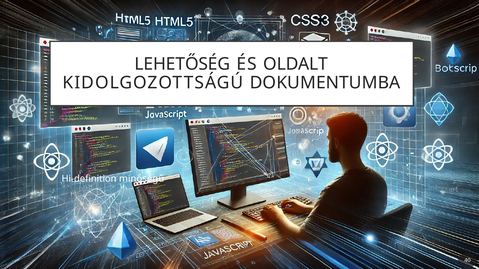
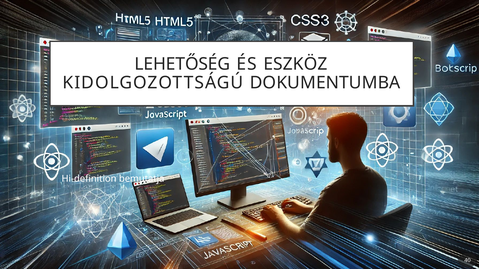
OLDALT: OLDALT -> ESZKÖZ (295, 64)
minőségű: minőségű -> bemutatja (142, 179)
